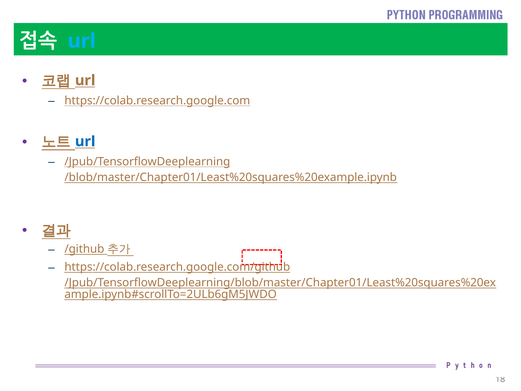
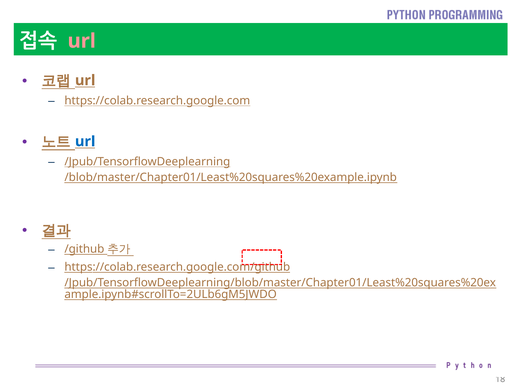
url colour: light blue -> pink (82, 41)
